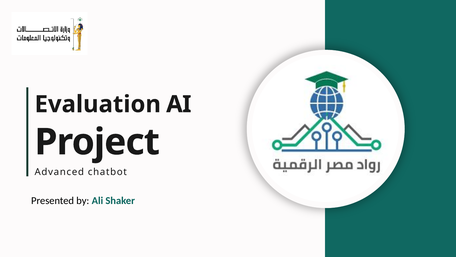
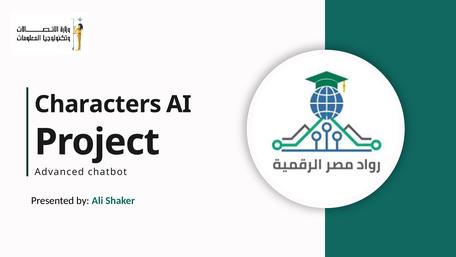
Evaluation: Evaluation -> Characters (98, 104)
